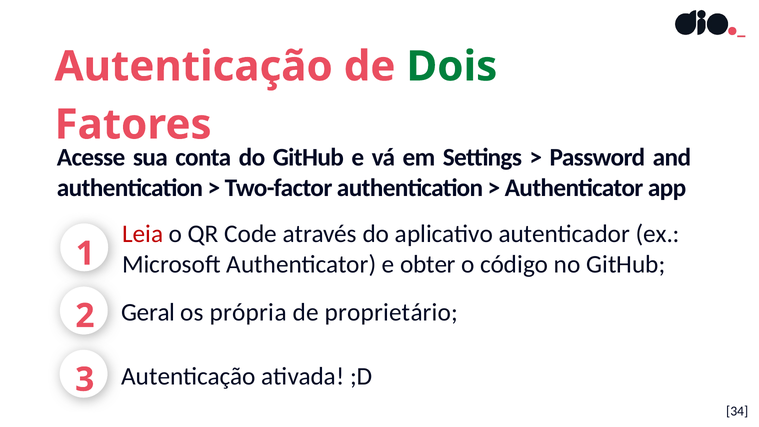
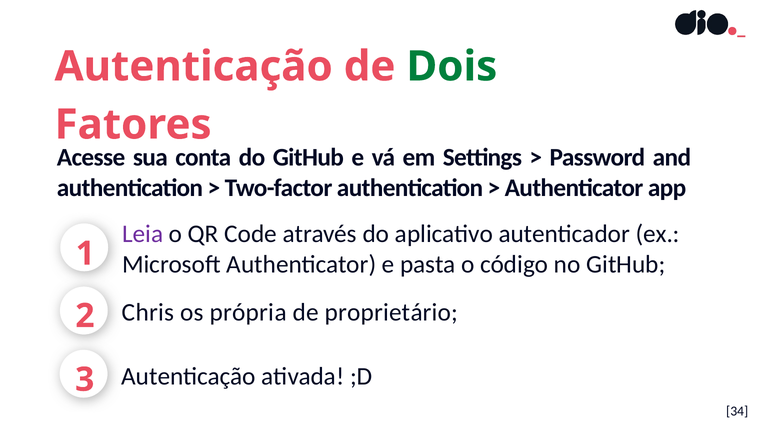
Leia colour: red -> purple (143, 234)
obter: obter -> pasta (428, 264)
Geral: Geral -> Chris (148, 312)
